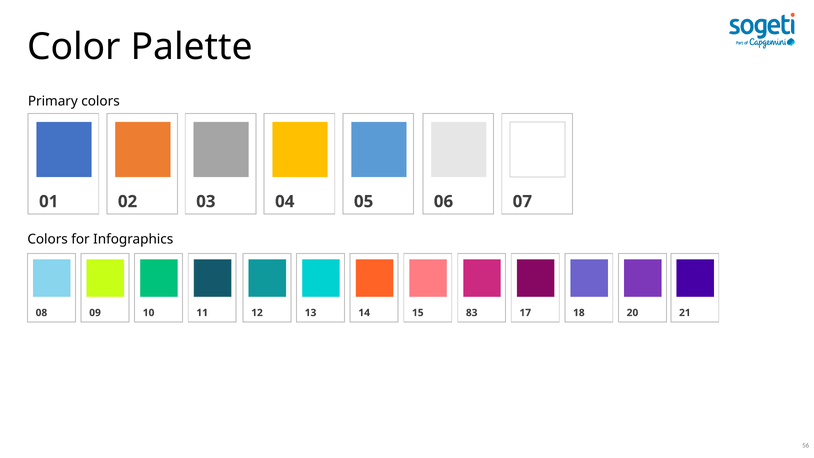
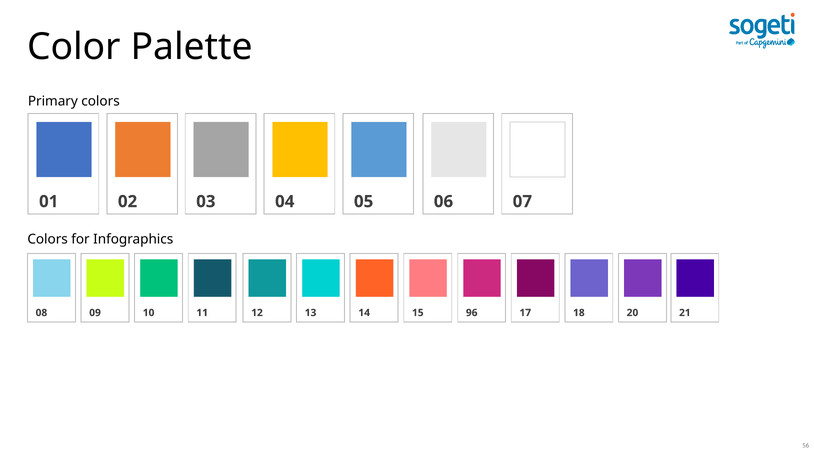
83: 83 -> 96 (472, 313)
